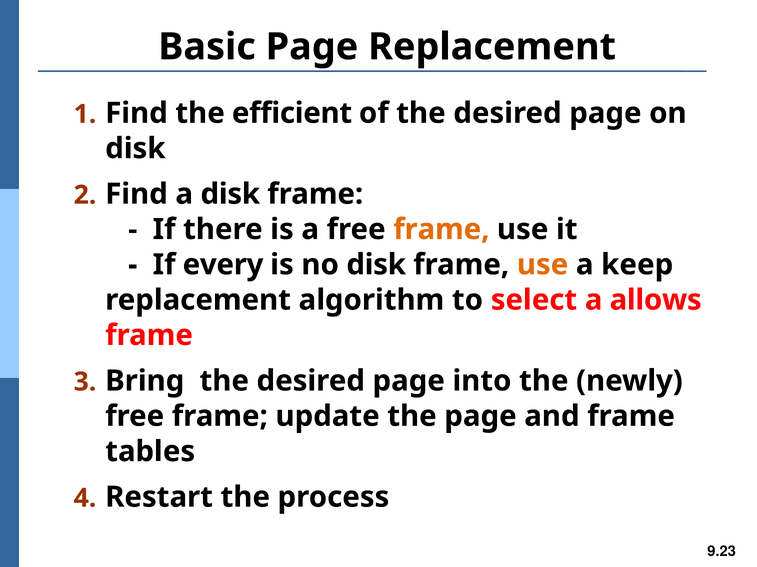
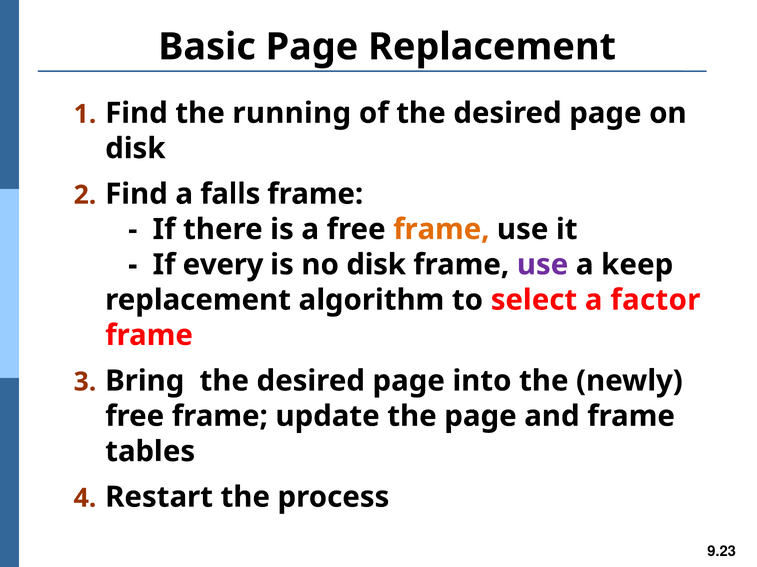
efficient: efficient -> running (292, 113)
a disk: disk -> falls (230, 194)
use colour: orange -> purple (543, 265)
allows: allows -> factor (655, 300)
